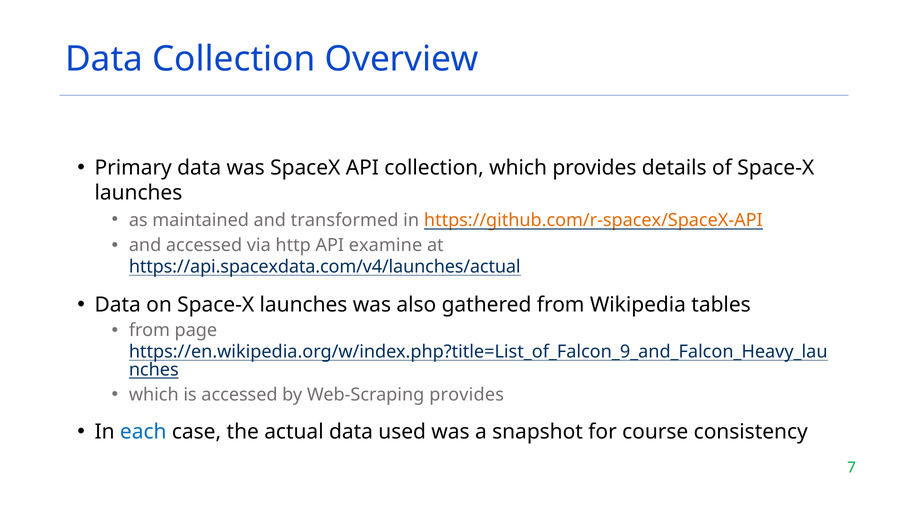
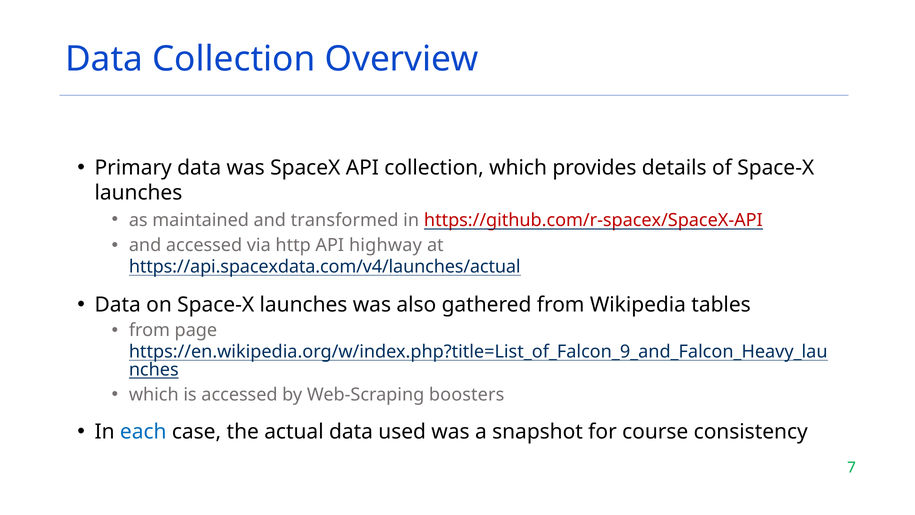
https://github.com/r-spacex/SpaceX-API colour: orange -> red (593, 220)
examine: examine -> highway (385, 245)
Web-Scraping provides: provides -> boosters (467, 394)
